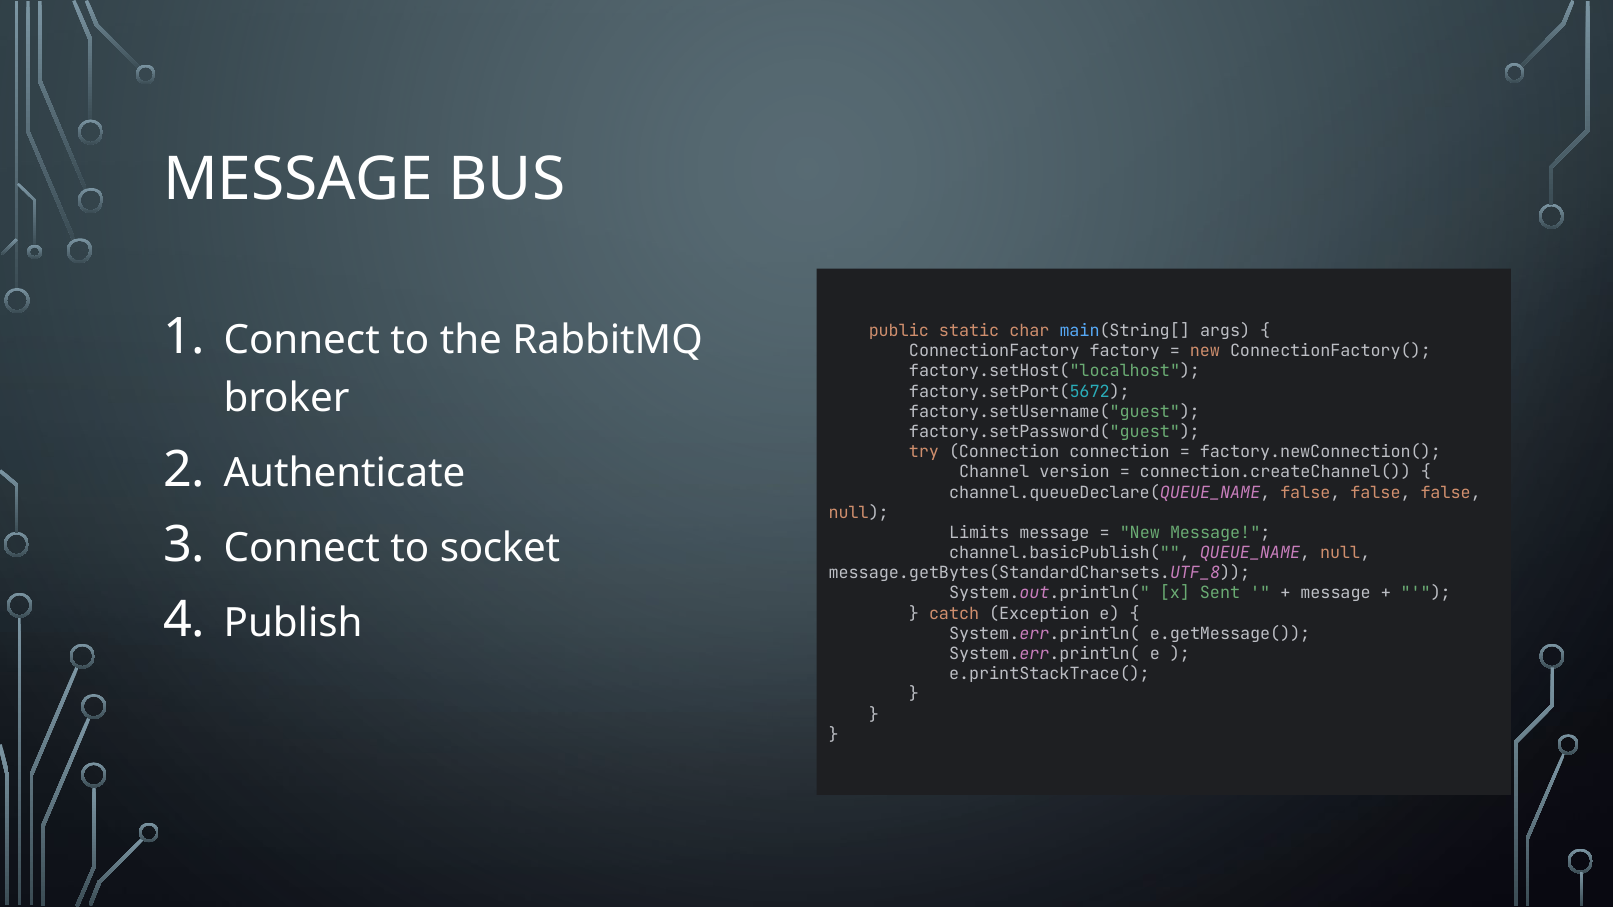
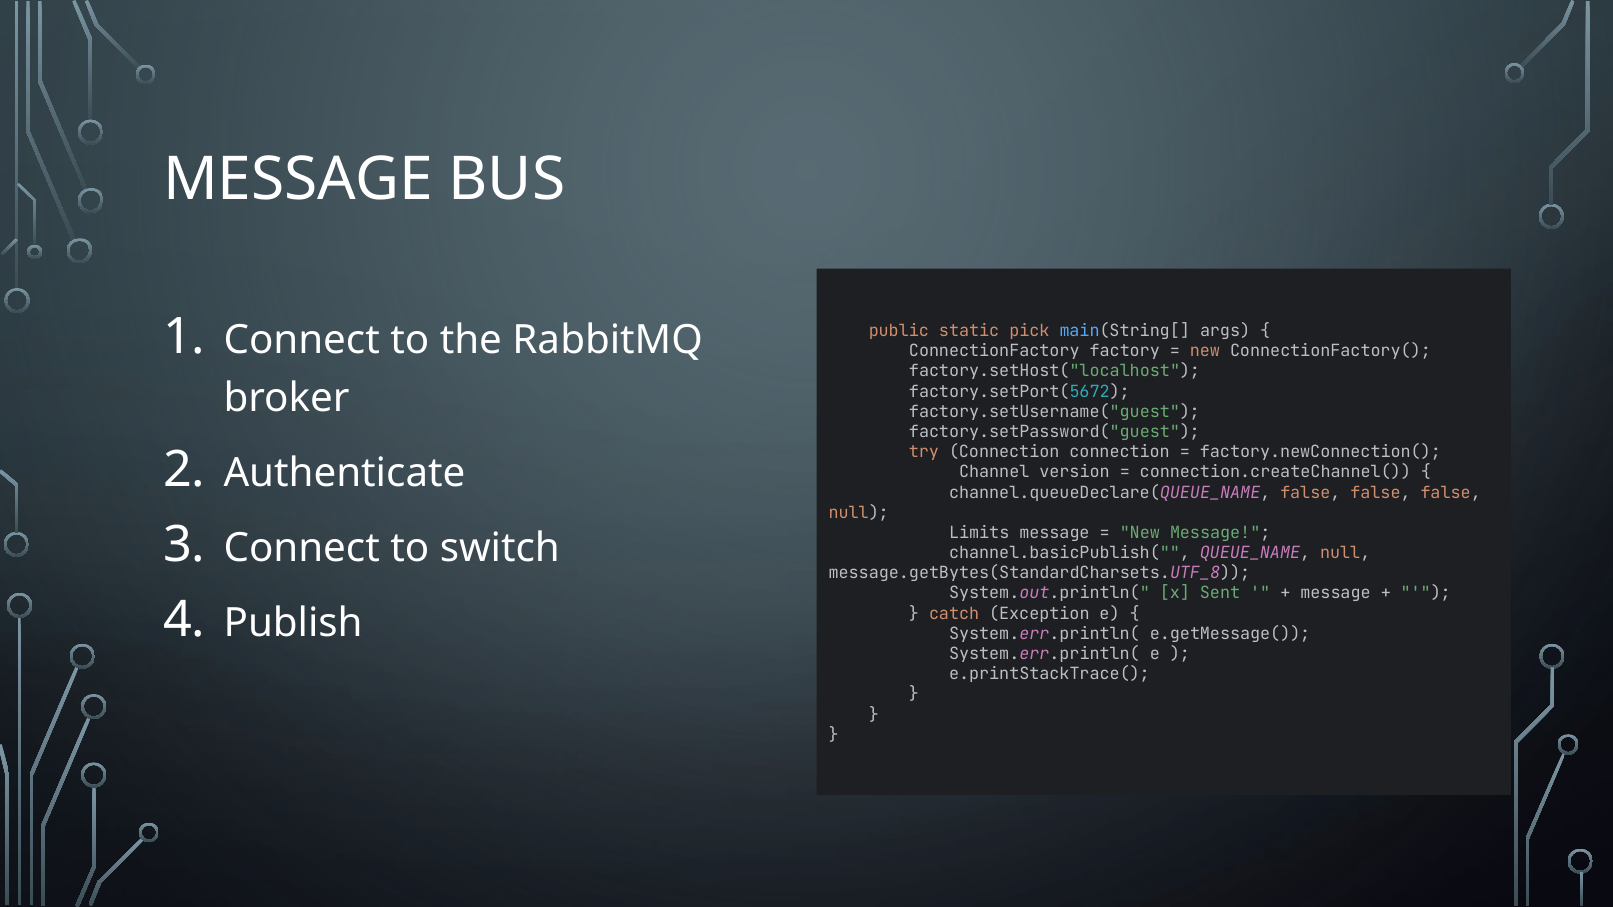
char: char -> pick (1029, 331)
socket: socket -> switch (500, 548)
